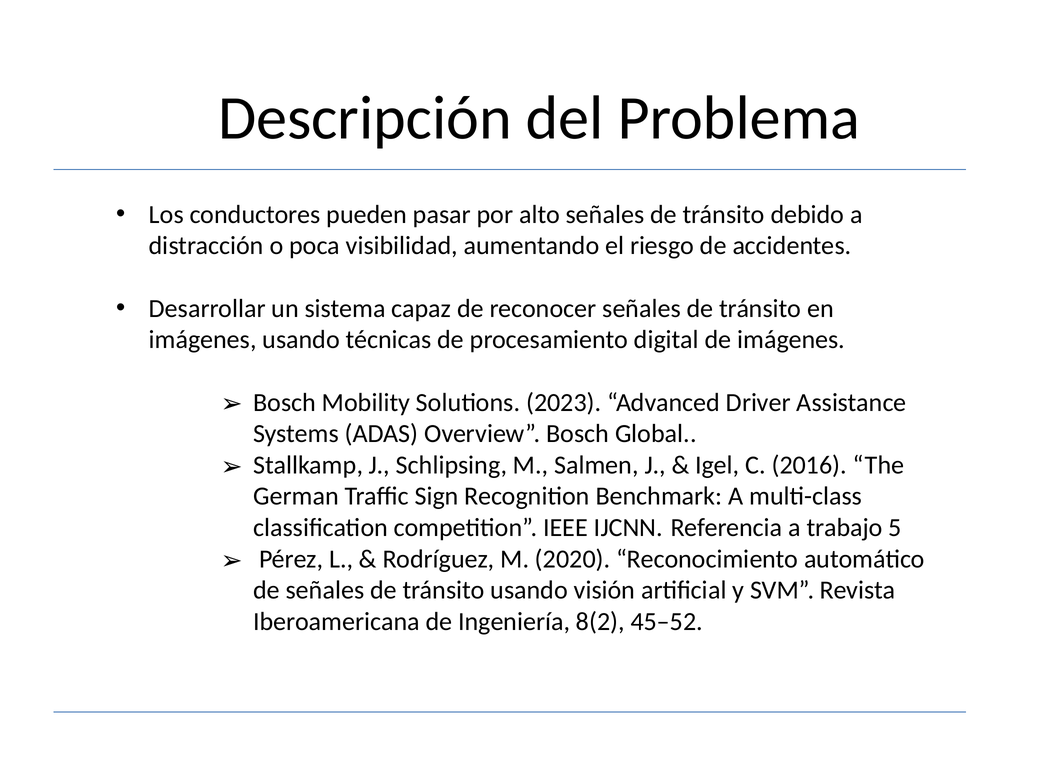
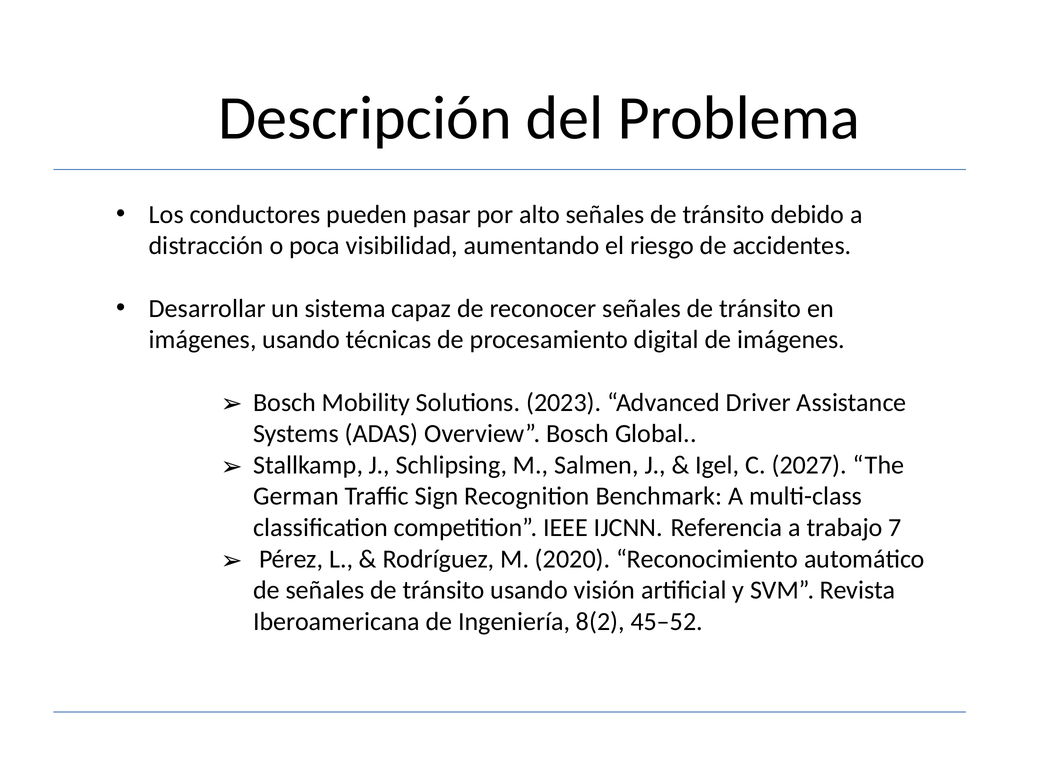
2016: 2016 -> 2027 (809, 465)
5: 5 -> 7 (895, 528)
